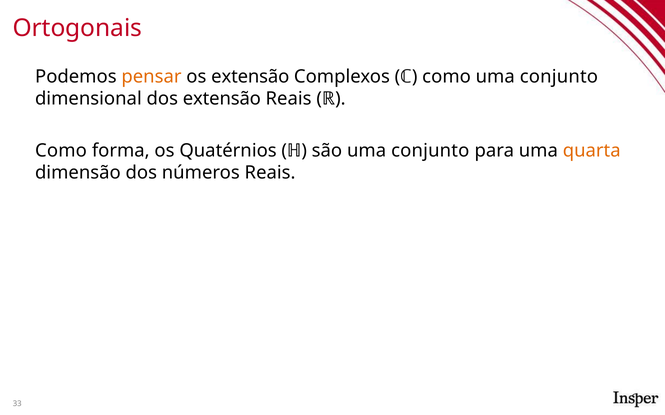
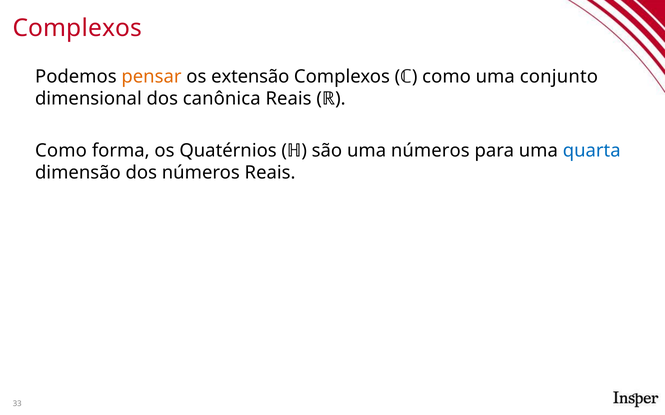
Ortogonais: Ortogonais -> Complexos (77, 28)
dos extensão: extensão -> canônica (222, 99)
são uma conjunto: conjunto -> números (430, 151)
quarta colour: orange -> blue (592, 151)
